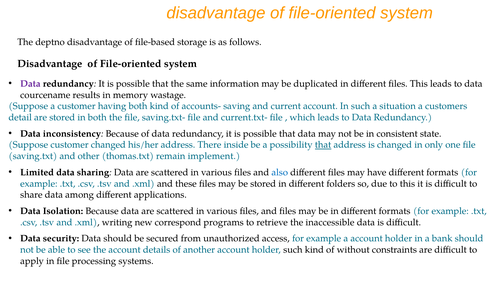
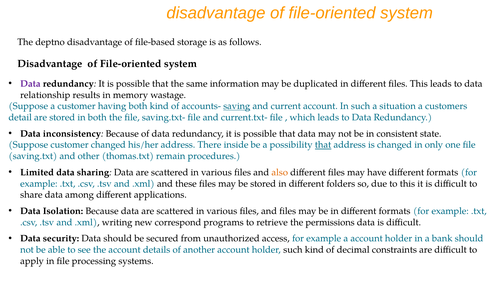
courcename: courcename -> relationship (45, 95)
saving underline: none -> present (237, 106)
implement: implement -> procedures (214, 156)
also colour: blue -> orange (280, 172)
inaccessible: inaccessible -> permissions (330, 222)
without: without -> decimal (353, 249)
